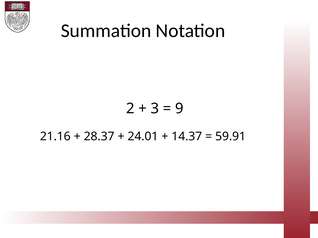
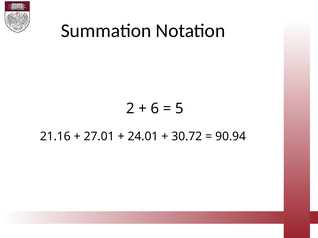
3: 3 -> 6 (155, 109)
9: 9 -> 5 (179, 109)
28.37: 28.37 -> 27.01 (99, 137)
14.37: 14.37 -> 30.72 (187, 137)
59.91: 59.91 -> 90.94 (231, 137)
